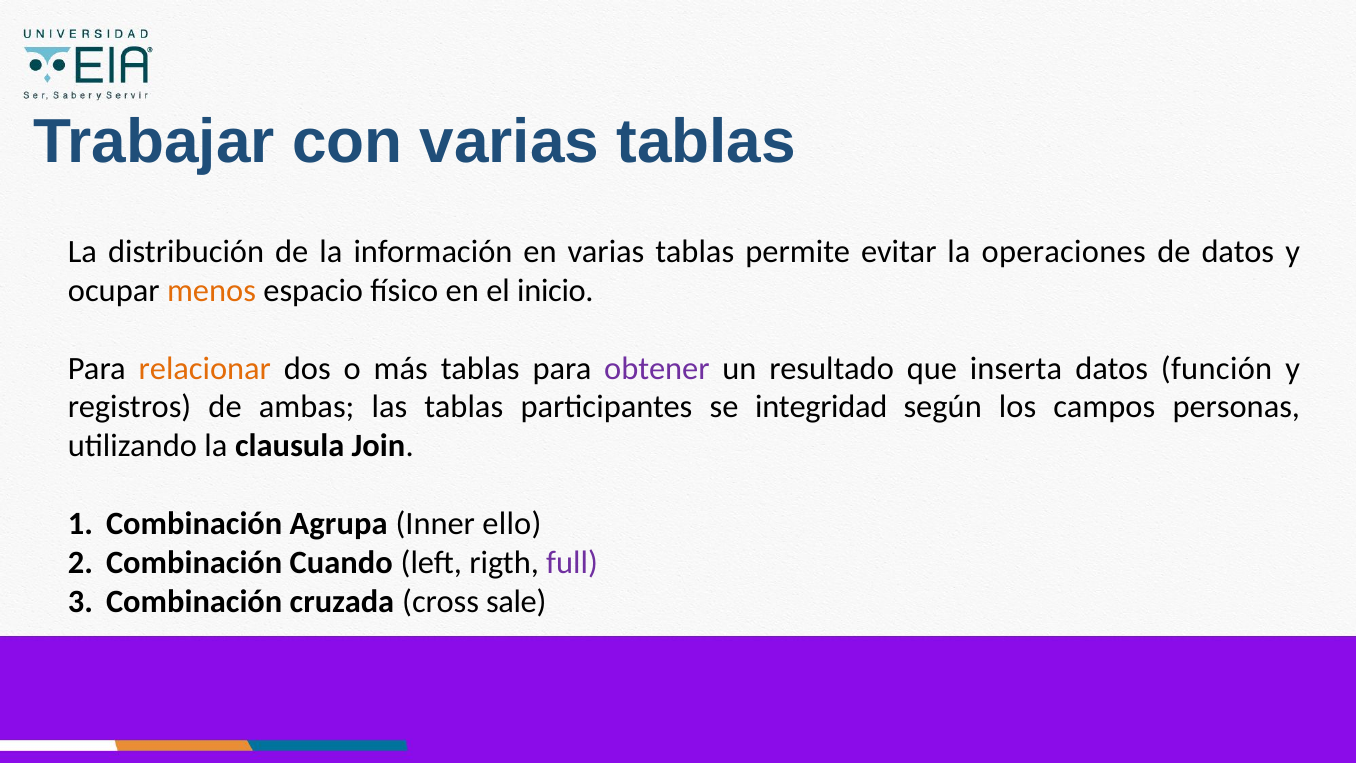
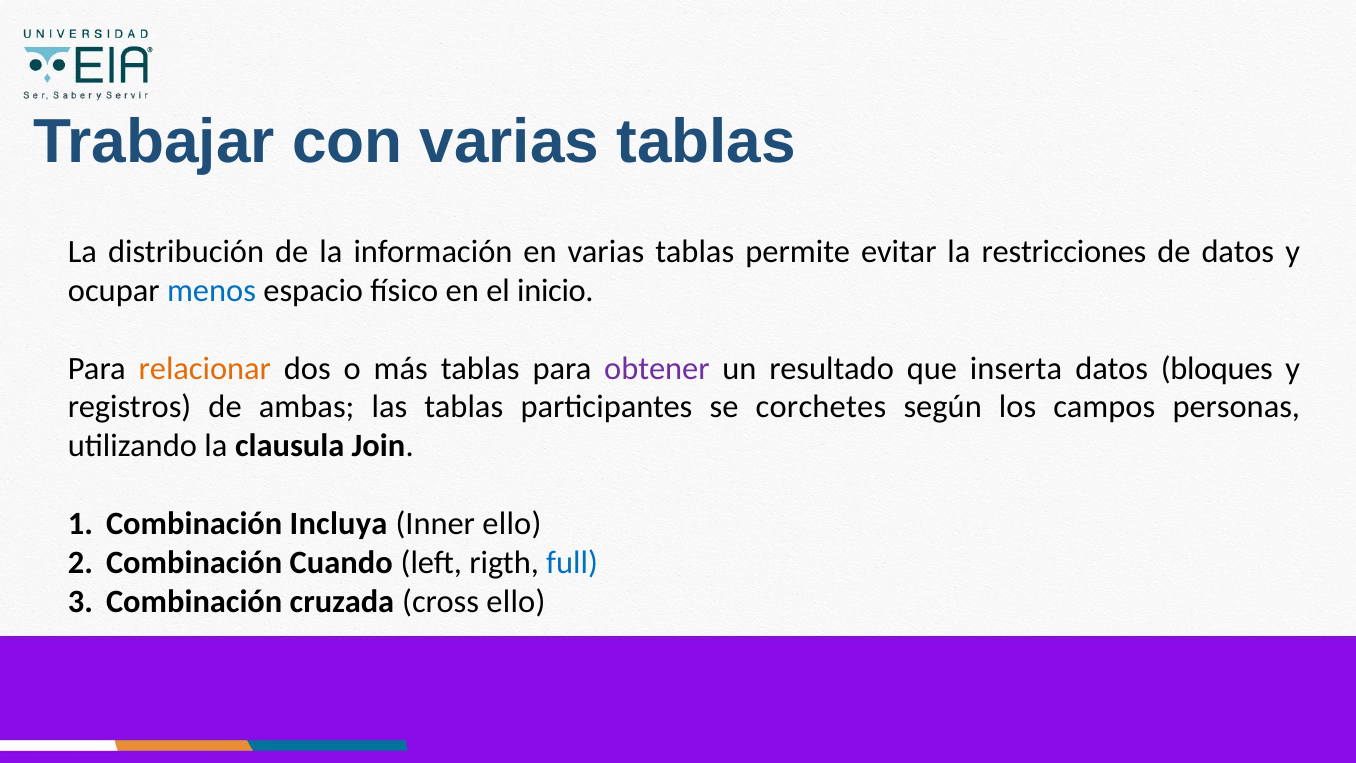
operaciones: operaciones -> restricciones (1064, 251)
menos colour: orange -> blue (212, 290)
función: función -> bloques (1217, 368)
integridad: integridad -> corchetes (821, 407)
Agrupa: Agrupa -> Incluya (339, 524)
full colour: purple -> blue (572, 563)
cross sale: sale -> ello (516, 602)
